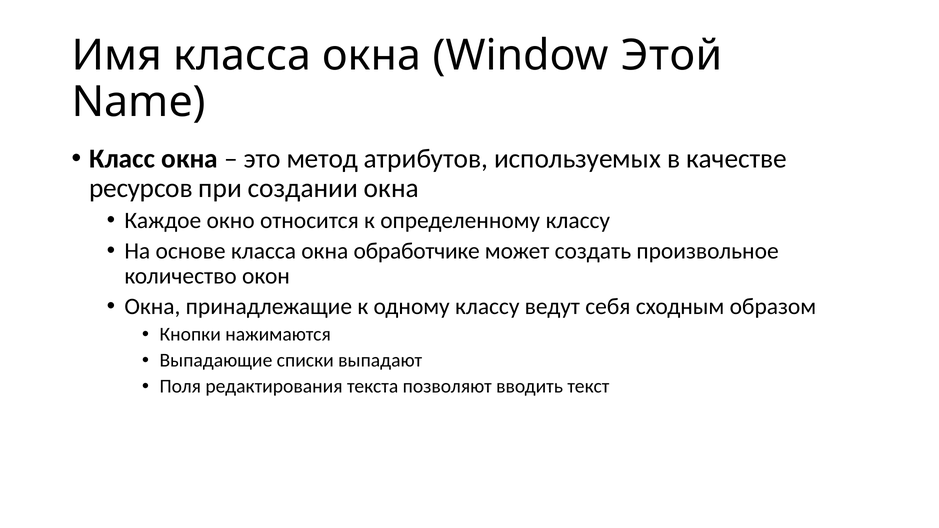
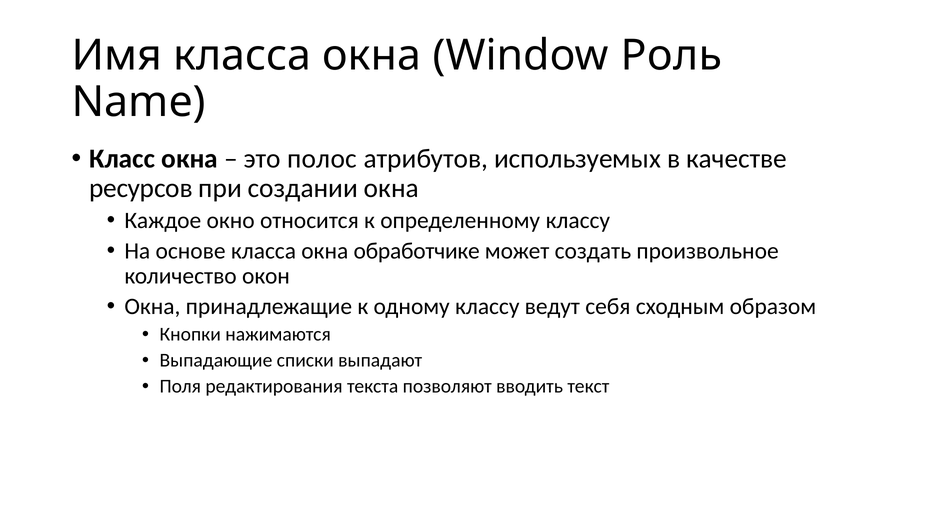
Этой: Этой -> Роль (672, 56)
метод: метод -> полос (322, 159)
